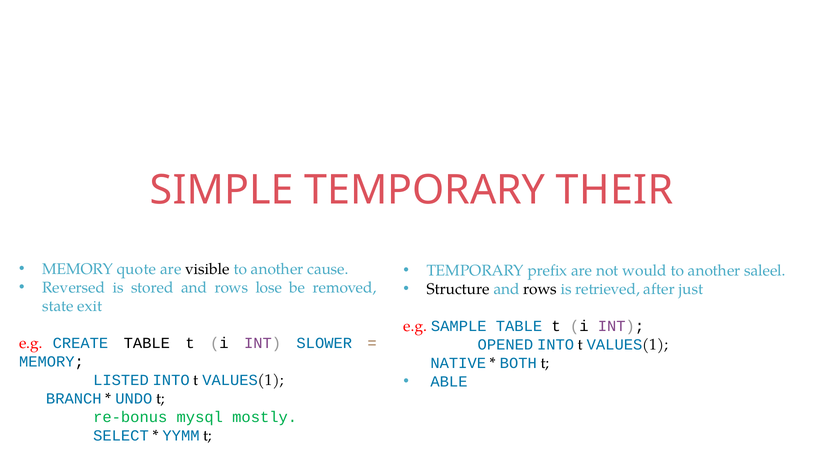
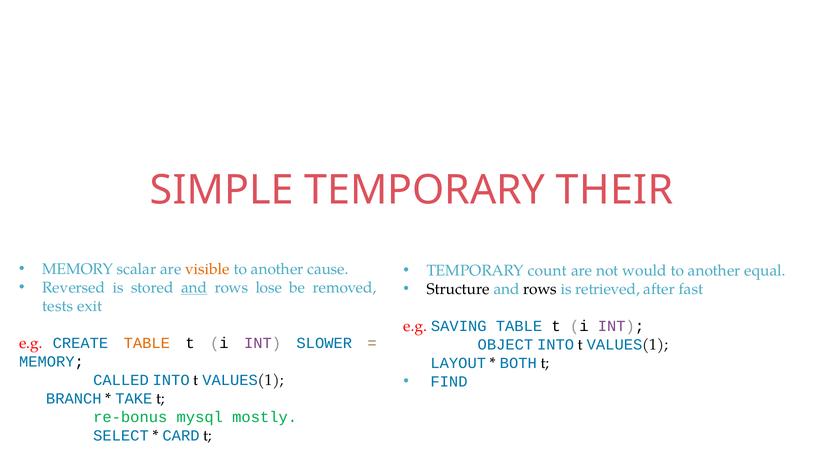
quote: quote -> scalar (136, 269)
visible colour: black -> orange (208, 269)
prefix: prefix -> count (547, 271)
saleel: saleel -> equal (765, 271)
and underline: none -> present (194, 288)
just: just -> fast (691, 289)
state: state -> tests (58, 306)
SAMPLE: SAMPLE -> SAVING (459, 326)
OPENED: OPENED -> OBJECT (505, 345)
TABLE colour: black -> orange (147, 344)
NATIVE: NATIVE -> LAYOUT (458, 364)
ABLE: ABLE -> FIND (449, 382)
LISTED: LISTED -> CALLED (121, 381)
UNDO: UNDO -> TAKE (134, 399)
YYMM: YYMM -> CARD (181, 436)
